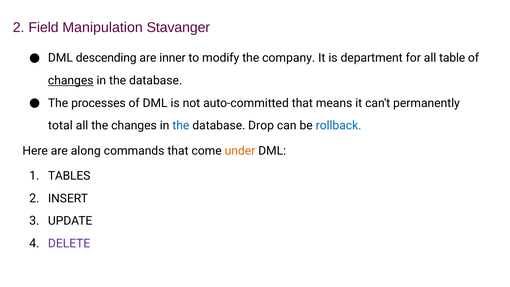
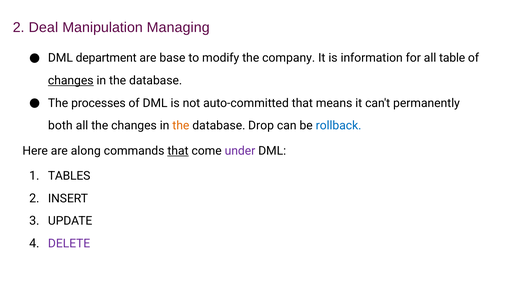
Field: Field -> Deal (43, 27)
Stavanger: Stavanger -> Managing (178, 27)
descending: descending -> department (106, 58)
inner: inner -> base (172, 58)
department: department -> information (372, 58)
total: total -> both (60, 126)
the colour: blue -> orange (181, 126)
that underline: none -> present (178, 151)
under colour: orange -> purple (240, 151)
